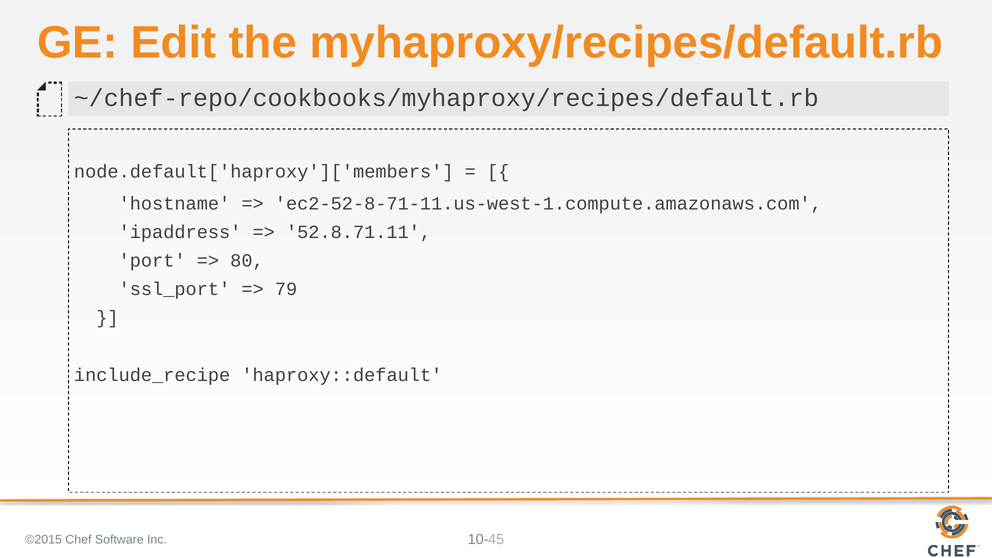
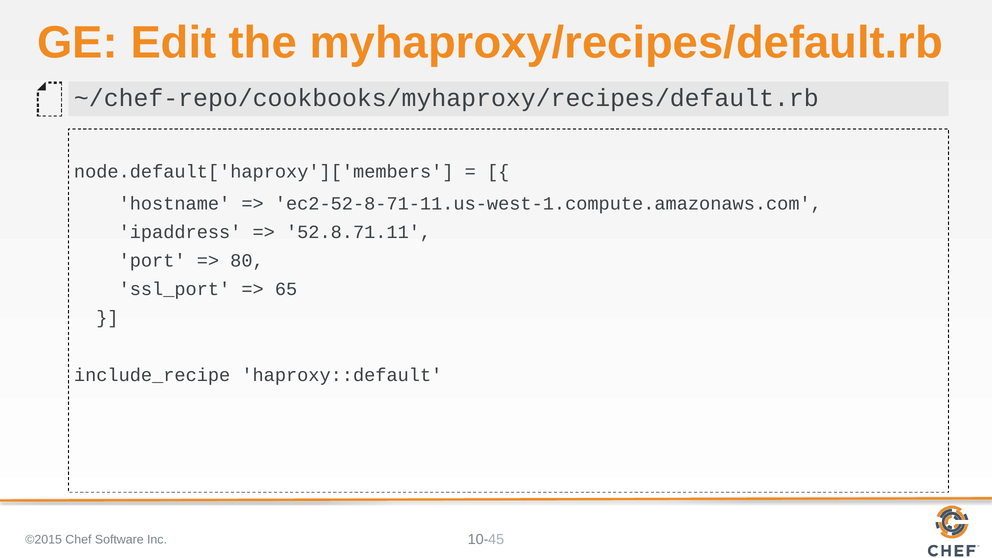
79: 79 -> 65 (286, 289)
